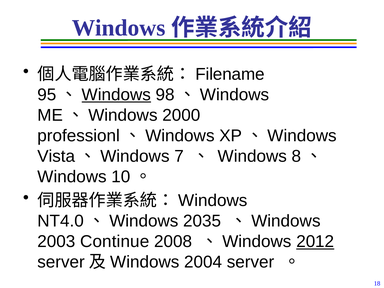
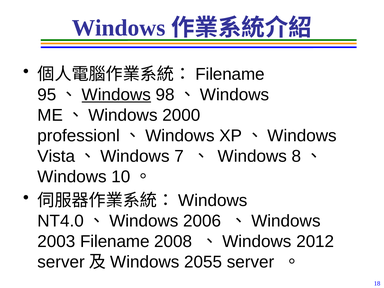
2035: 2035 -> 2006 (202, 221)
2003 Continue: Continue -> Filename (115, 242)
2012 underline: present -> none (315, 242)
2004: 2004 -> 2055 (203, 262)
